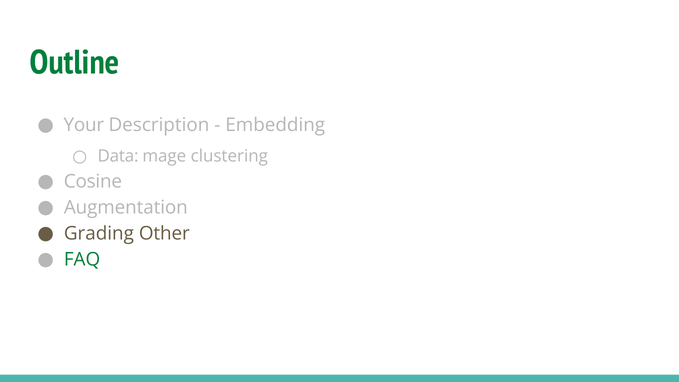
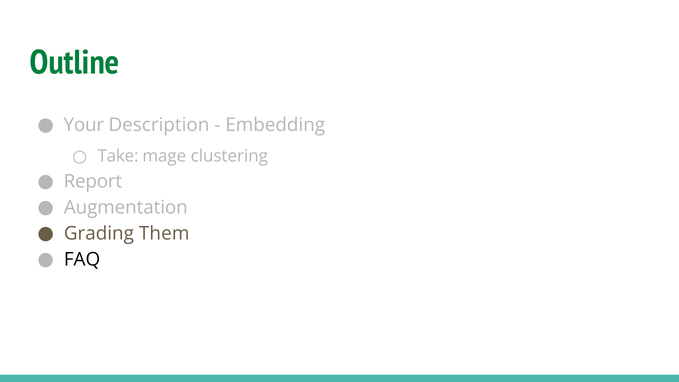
Data: Data -> Take (118, 156)
Cosine: Cosine -> Report (93, 181)
Other: Other -> Them (164, 233)
FAQ colour: green -> black (82, 259)
